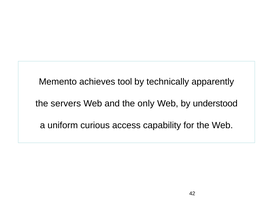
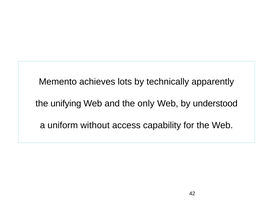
tool: tool -> lots (125, 82)
servers: servers -> unifying (66, 104)
curious: curious -> without (95, 126)
